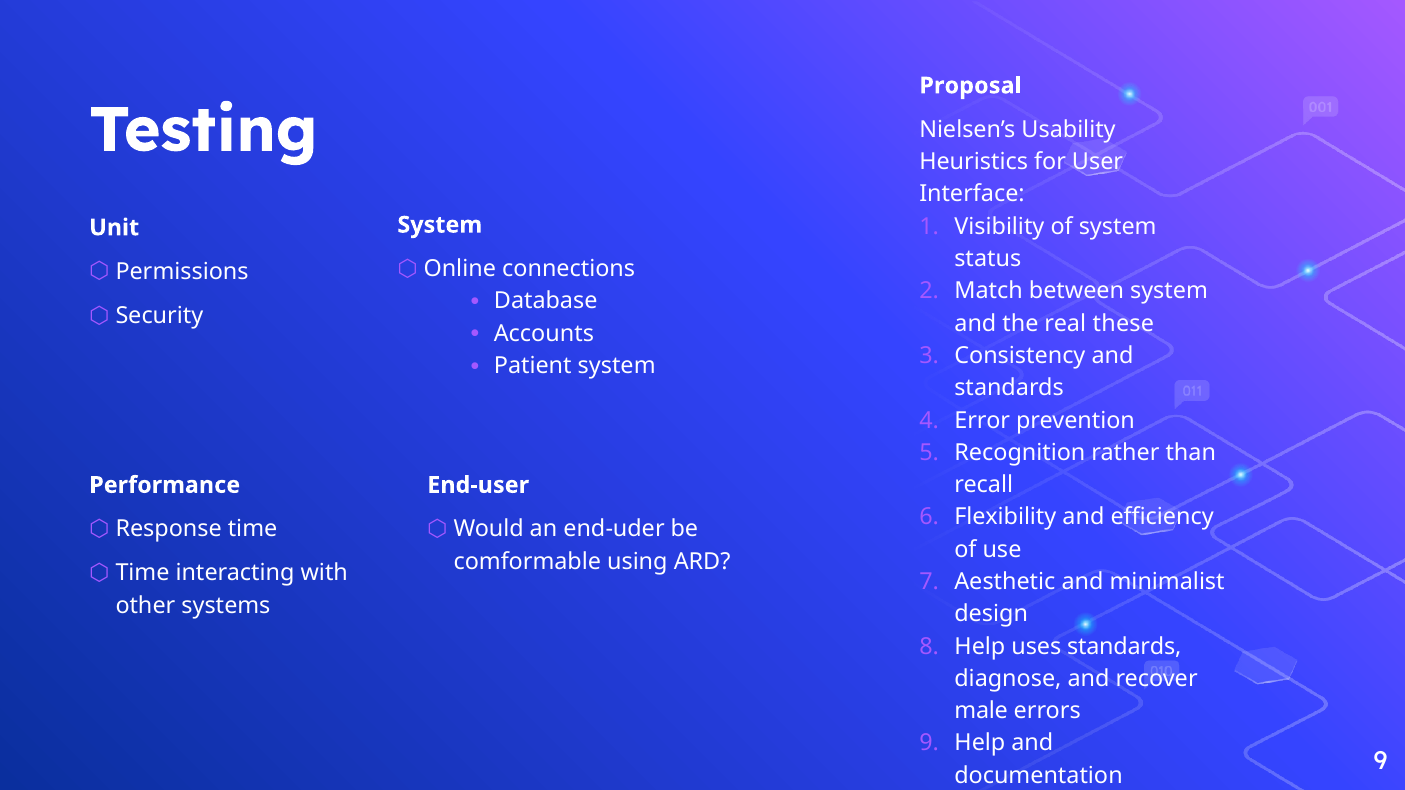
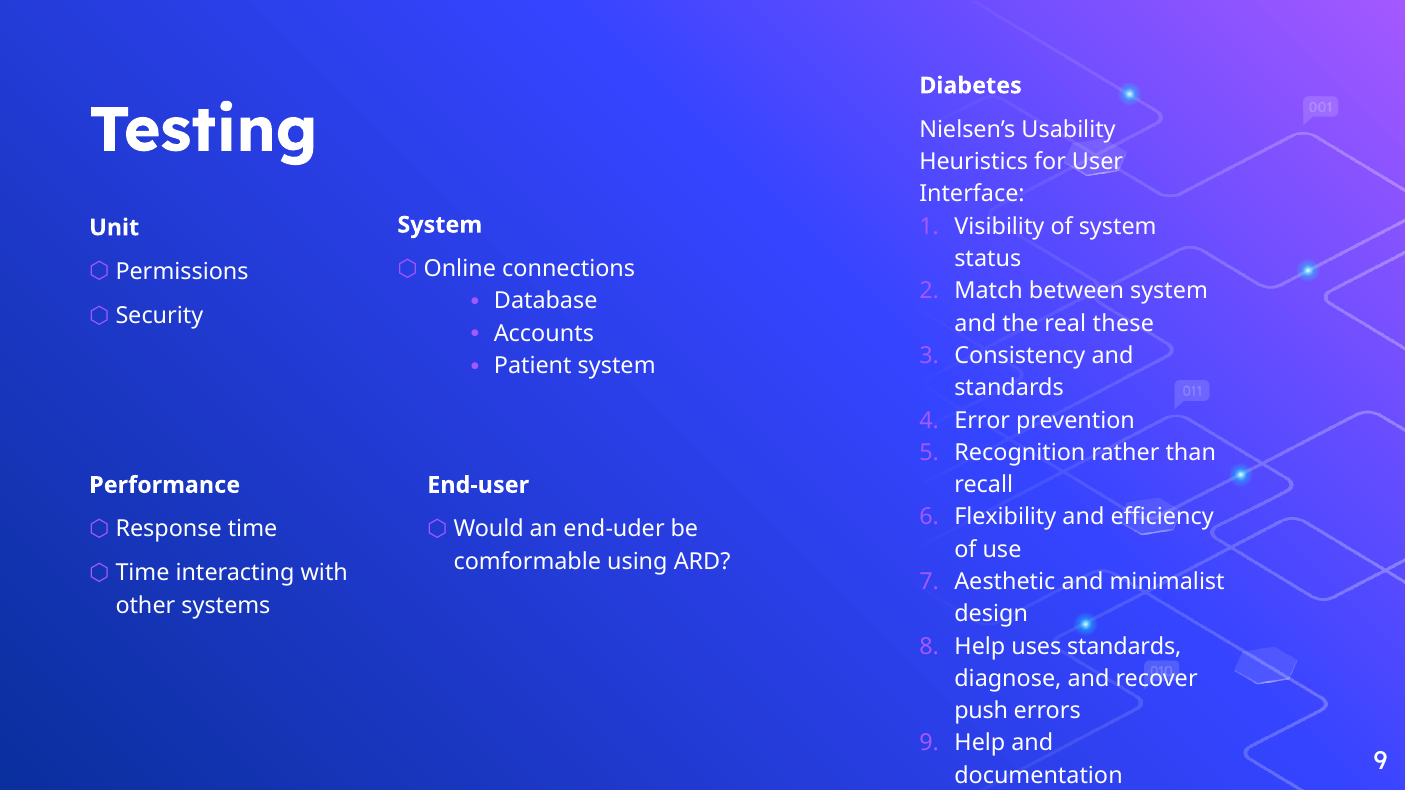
Proposal: Proposal -> Diabetes (971, 86)
male: male -> push (981, 711)
